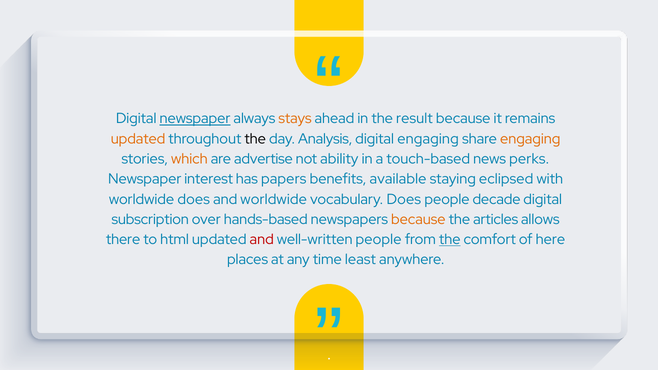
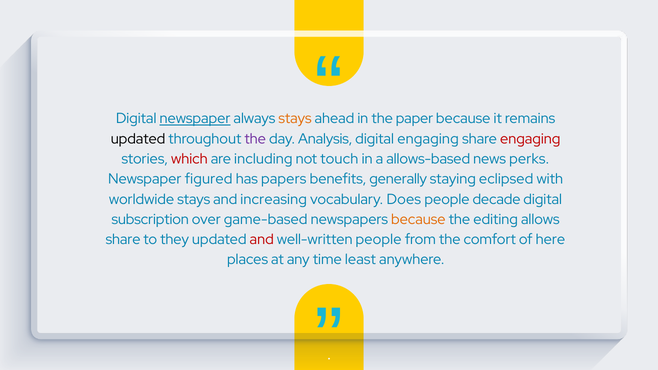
result: result -> paper (415, 119)
updated colour: orange -> black (138, 139)
the colour: black -> purple (255, 139)
engaging colour: orange -> red (530, 139)
which colour: orange -> red (189, 159)
advertise: advertise -> including (263, 159)
ability: ability -> touch (339, 159)
touch-based: touch-based -> allows-based (428, 159)
interest: interest -> figured (209, 179)
available: available -> generally (398, 179)
worldwide does: does -> stays (194, 199)
and worldwide: worldwide -> increasing (274, 199)
hands-based: hands-based -> game-based (266, 219)
articles: articles -> editing (496, 219)
there: there -> share (123, 240)
html: html -> they (175, 240)
the underline: present -> none (450, 240)
